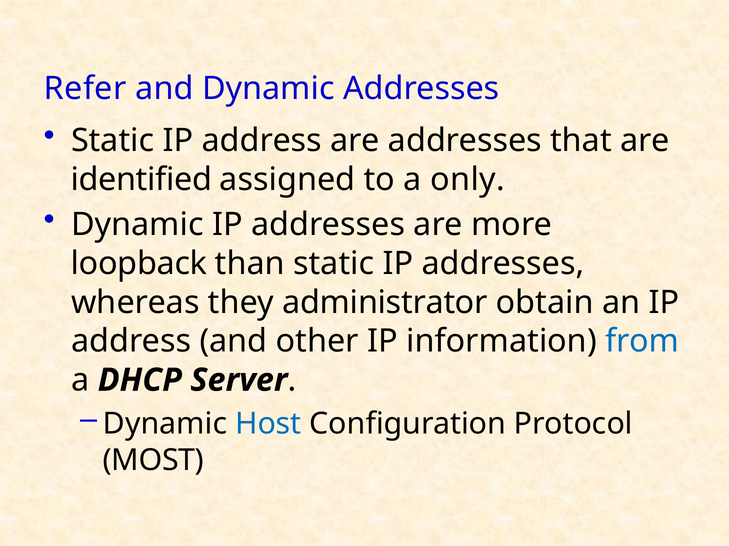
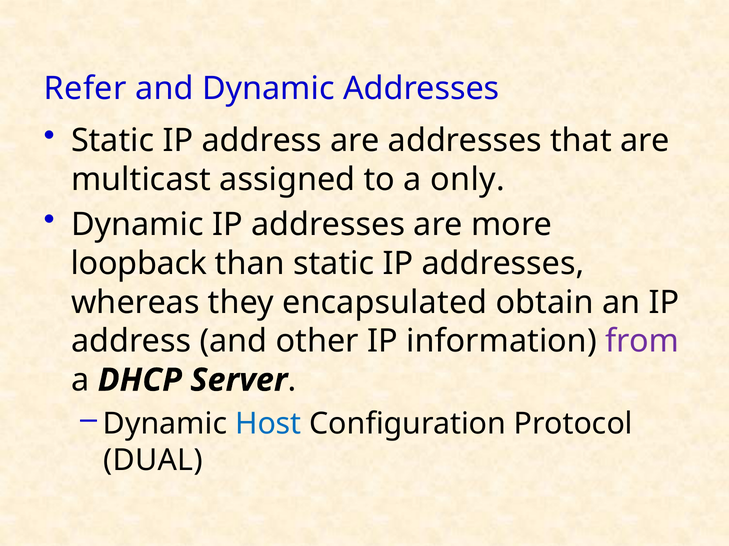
identified: identified -> multicast (141, 180)
administrator: administrator -> encapsulated (385, 303)
from colour: blue -> purple (642, 342)
MOST: MOST -> DUAL (153, 461)
